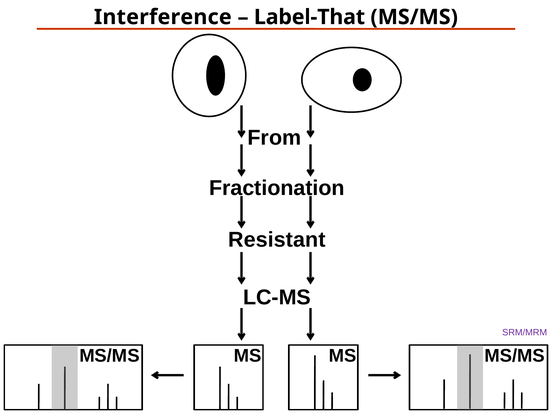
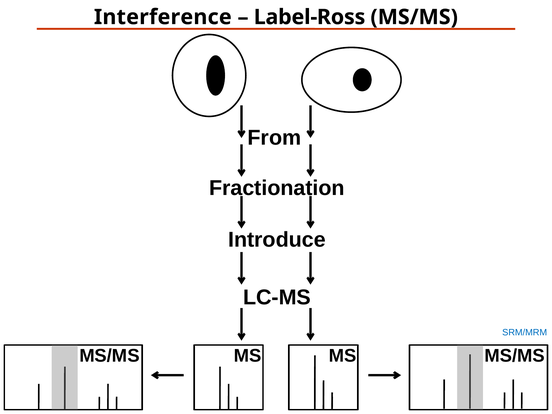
Label-That: Label-That -> Label-Ross (310, 17)
Resistant: Resistant -> Introduce (277, 240)
SRM/MRM colour: purple -> blue (525, 333)
